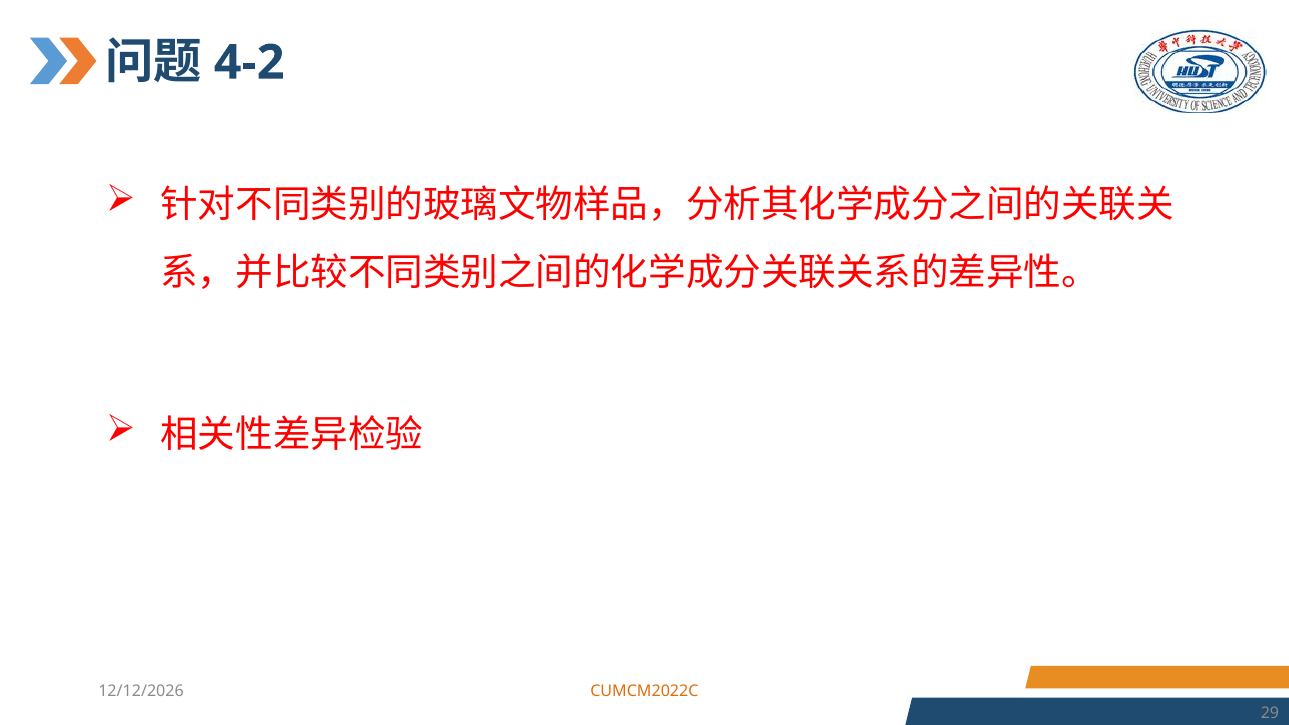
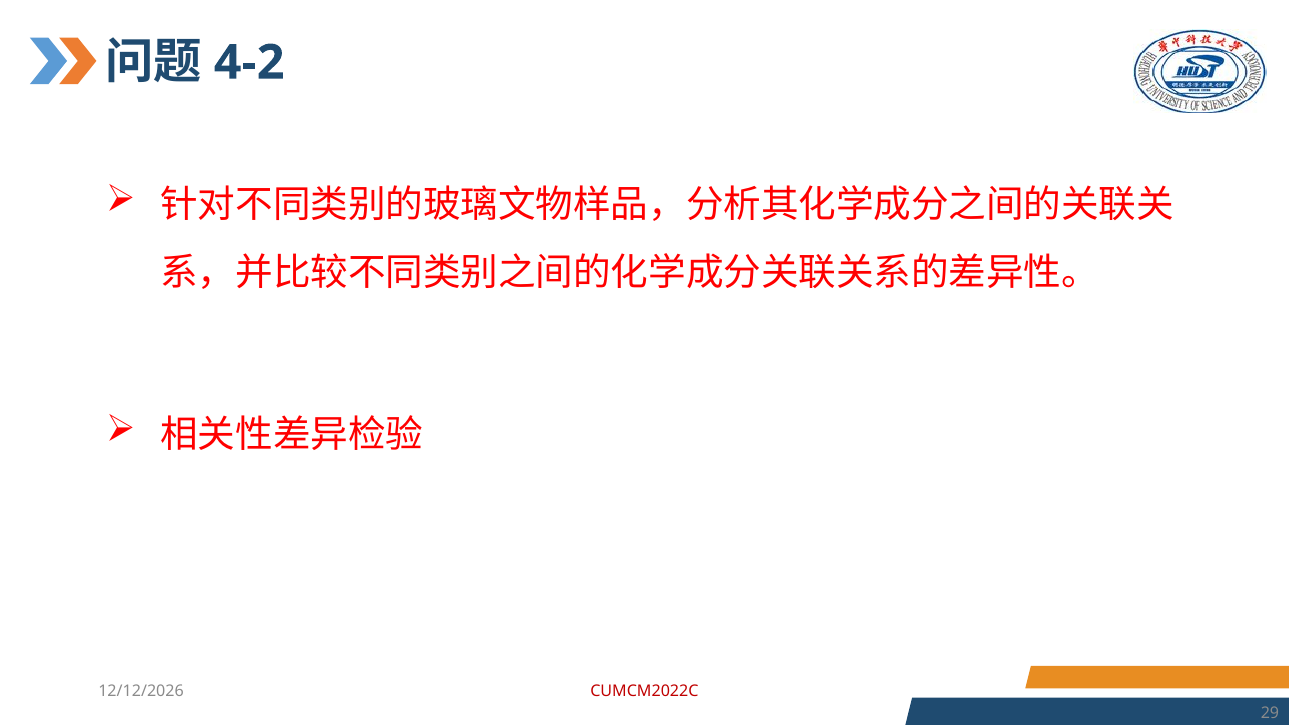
CUMCM2022C colour: orange -> red (644, 691)
